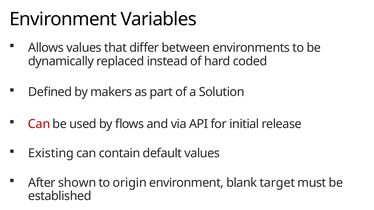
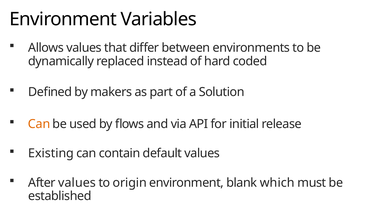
Can colour: red -> orange (39, 124)
After shown: shown -> values (77, 183)
target: target -> which (277, 183)
